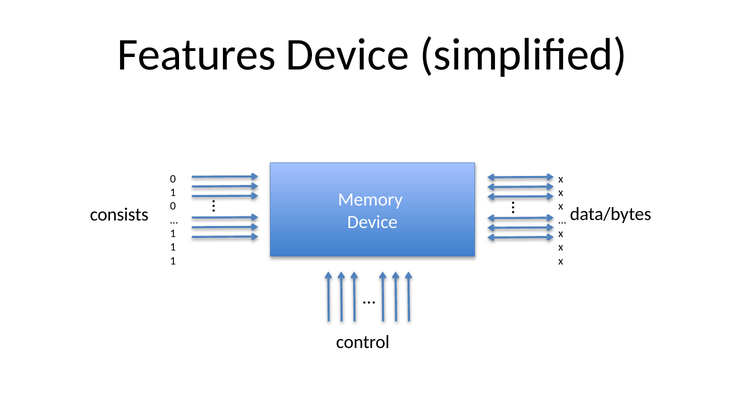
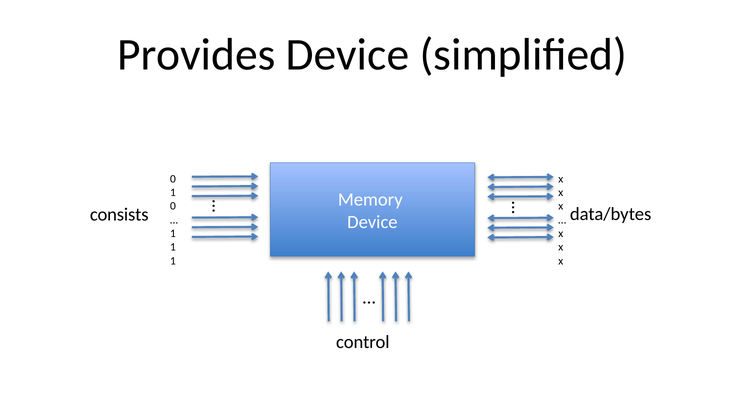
Features: Features -> Provides (196, 55)
